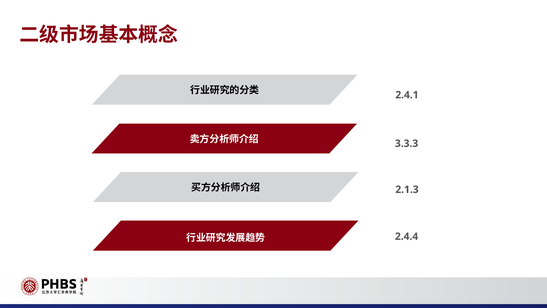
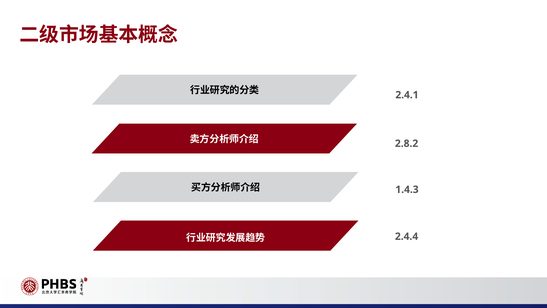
3.3.3: 3.3.3 -> 2.8.2 (407, 143)
2.1.3: 2.1.3 -> 1.4.3 (407, 189)
